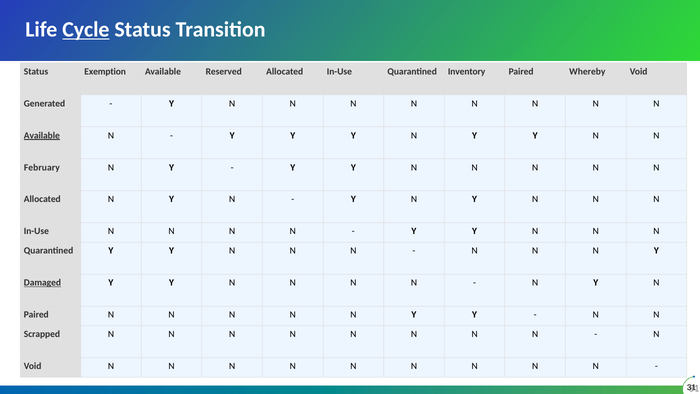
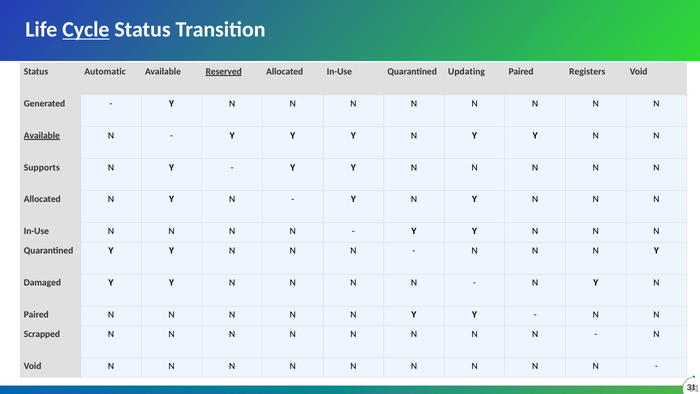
Exemption: Exemption -> Automatic (105, 71)
Reserved underline: none -> present (224, 71)
Inventory: Inventory -> Updating (467, 71)
Whereby: Whereby -> Registers (587, 71)
February: February -> Supports (42, 167)
Damaged underline: present -> none (42, 283)
